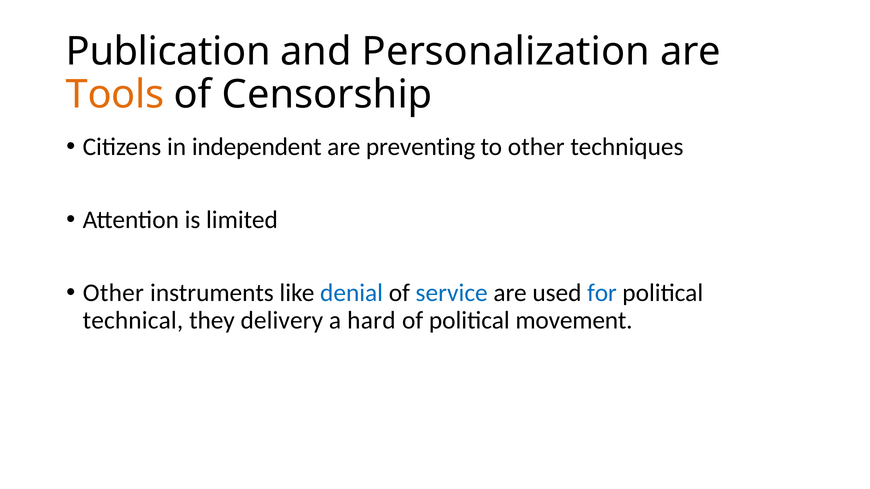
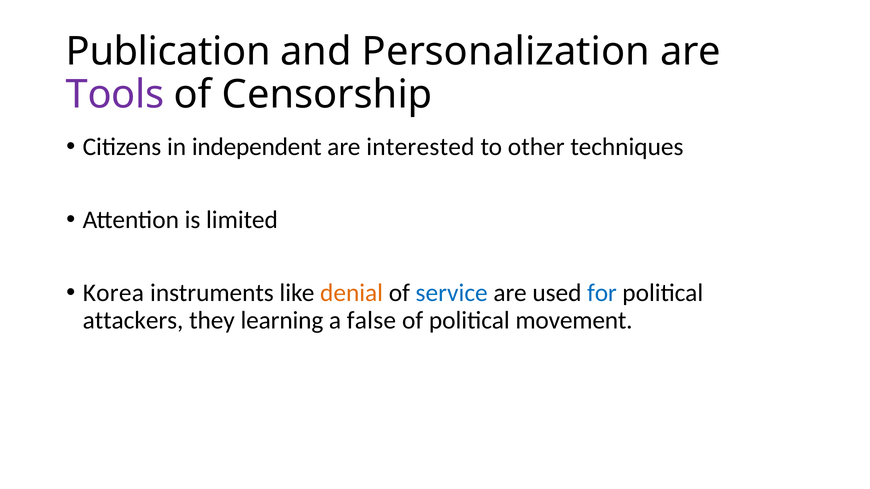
Tools colour: orange -> purple (115, 95)
preventing: preventing -> interested (420, 147)
Other: Other -> Korea (113, 293)
denial colour: blue -> orange (352, 293)
technical: technical -> attackers (133, 320)
delivery: delivery -> learning (282, 320)
hard: hard -> false (371, 320)
